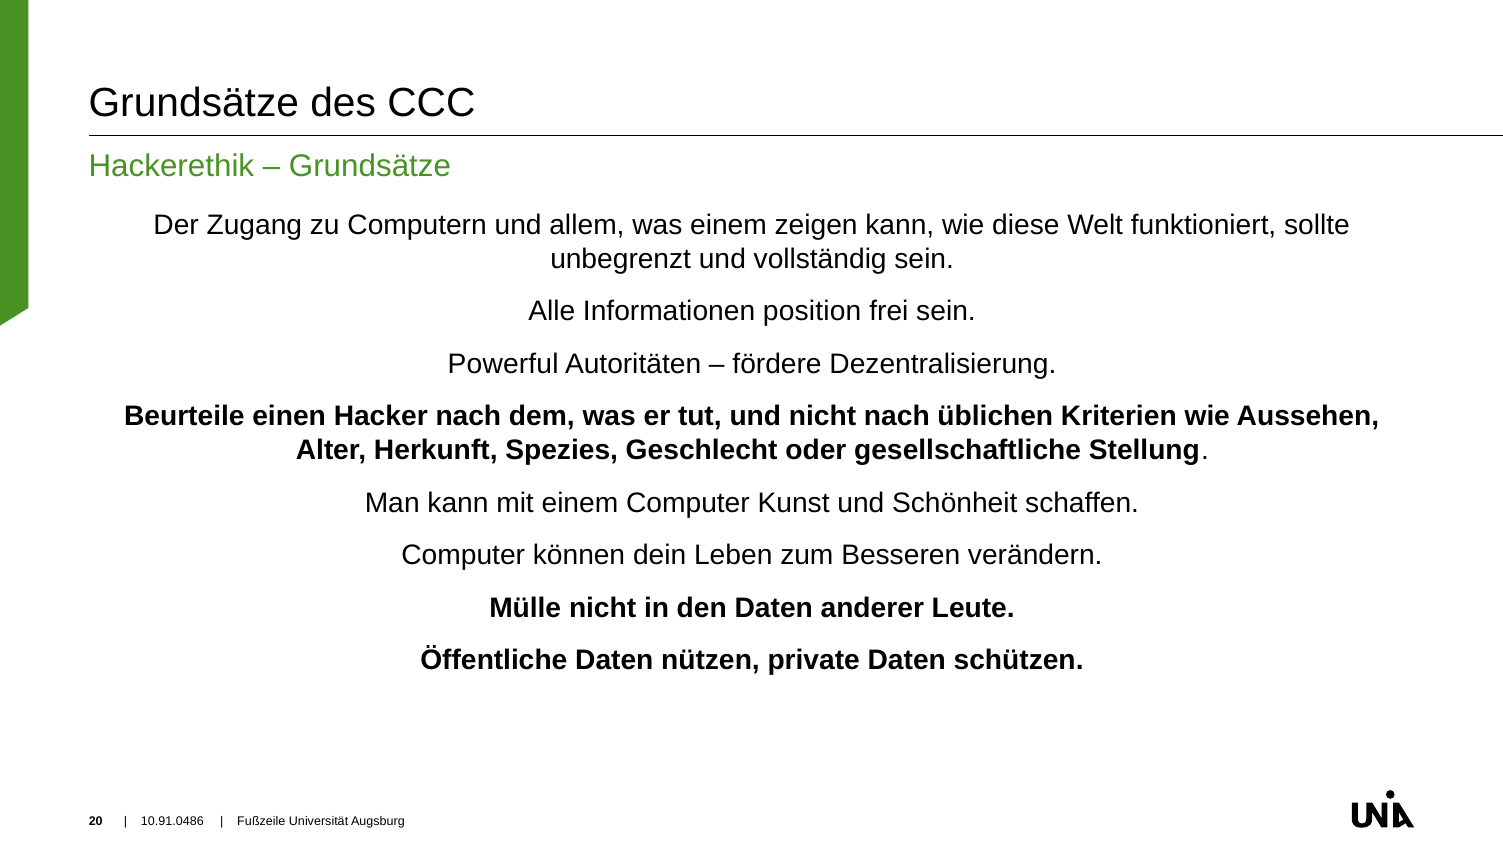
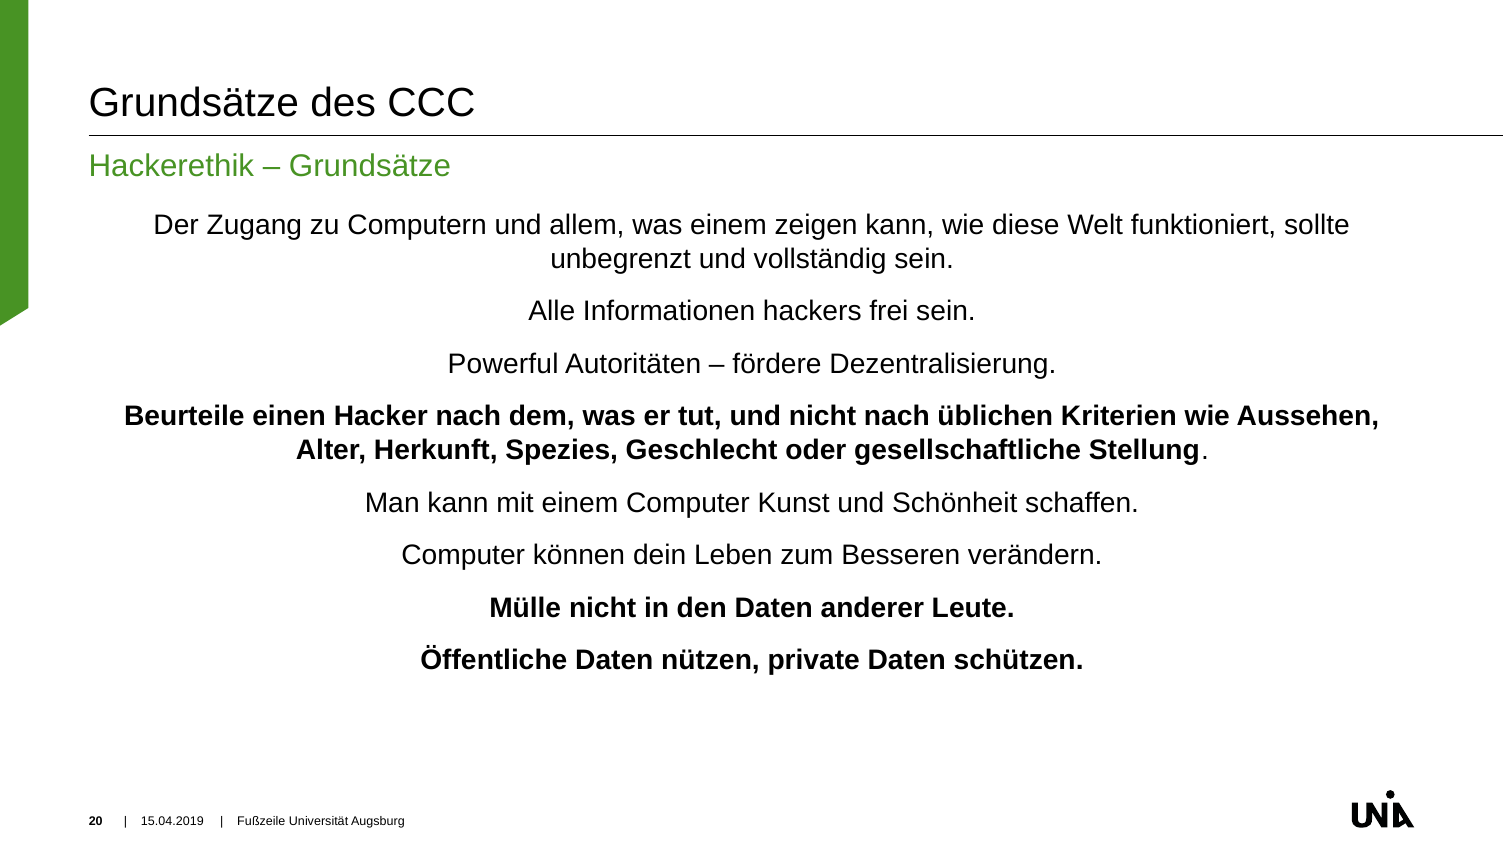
position: position -> hackers (812, 312)
10.91.0486: 10.91.0486 -> 15.04.2019 (172, 822)
